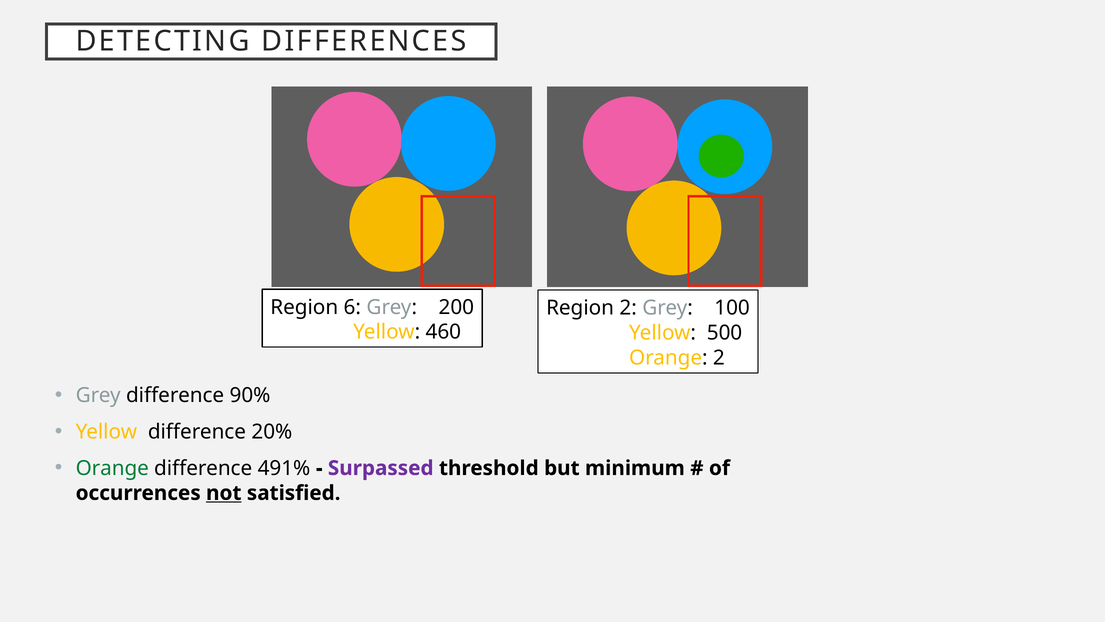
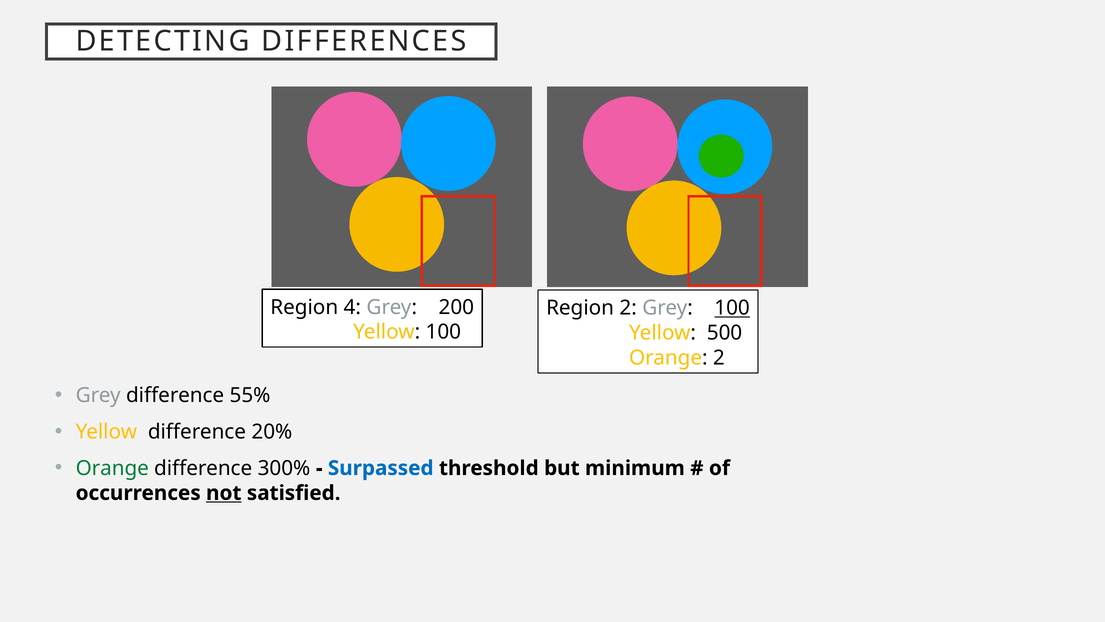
6: 6 -> 4 (352, 307)
100 underline: none -> present (732, 308)
Yellow 460: 460 -> 100 (443, 332)
90%: 90% -> 55% (250, 395)
491%: 491% -> 300% (284, 468)
Surpassed colour: purple -> blue (381, 468)
